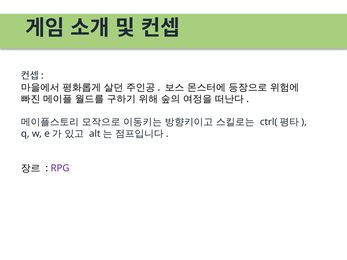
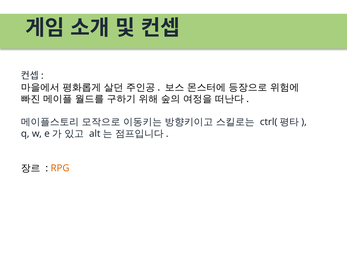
RPG colour: purple -> orange (60, 168)
